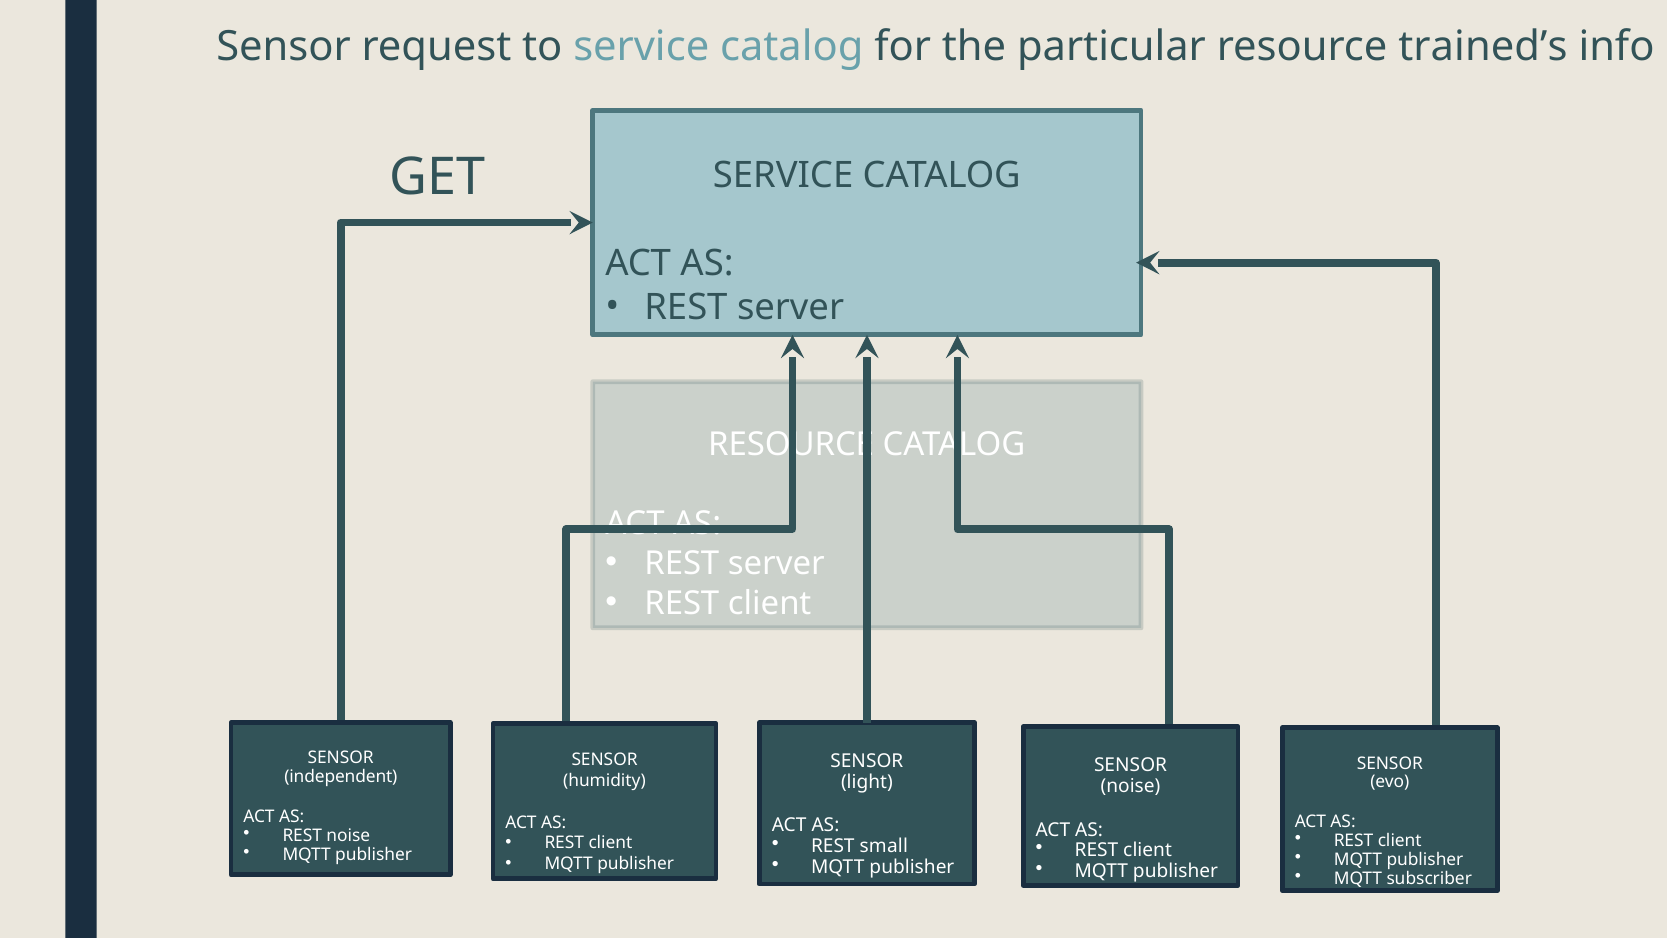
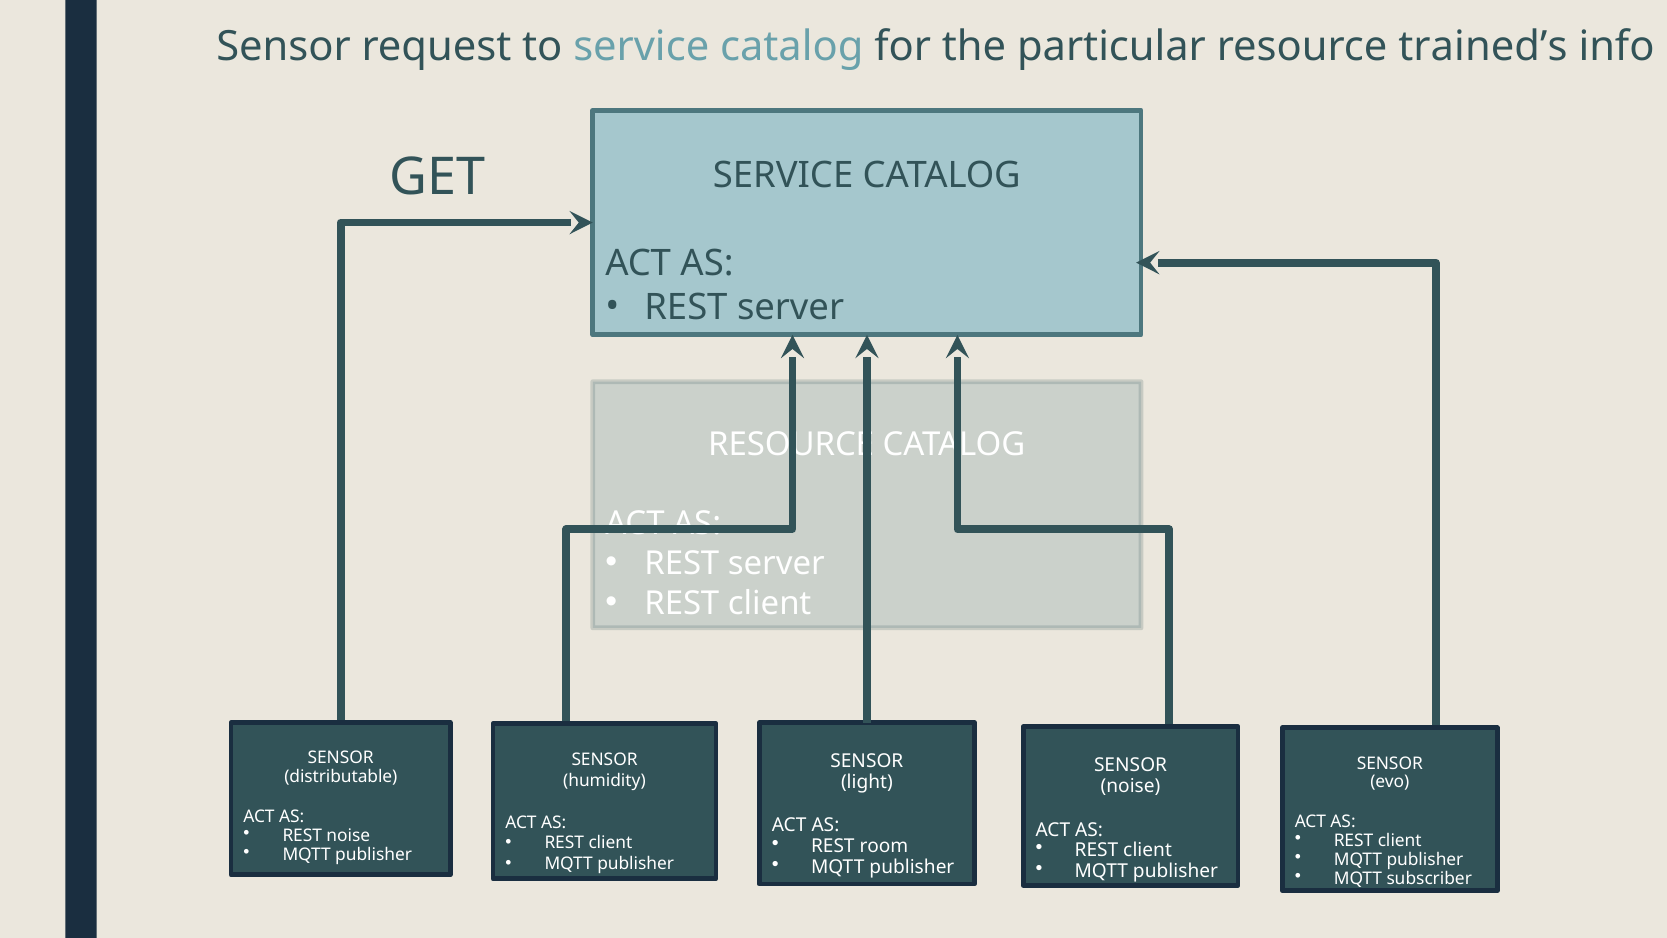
independent: independent -> distributable (341, 777)
small: small -> room (884, 846)
